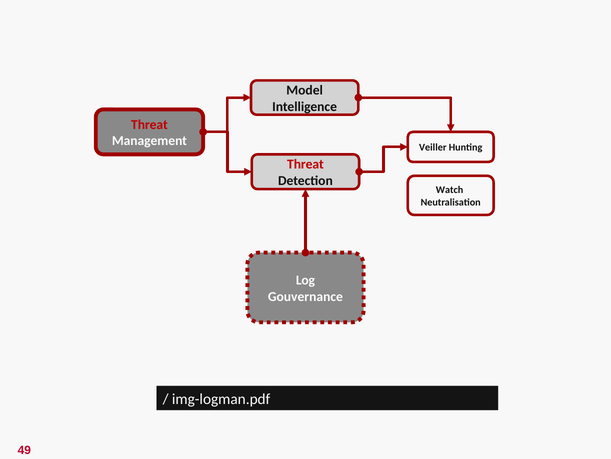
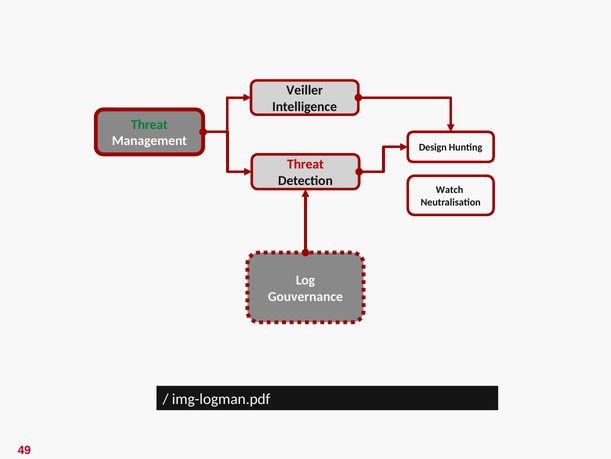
Model: Model -> Veiller (305, 90)
Threat colour: red -> green (149, 124)
Veiller: Veiller -> Design (433, 147)
